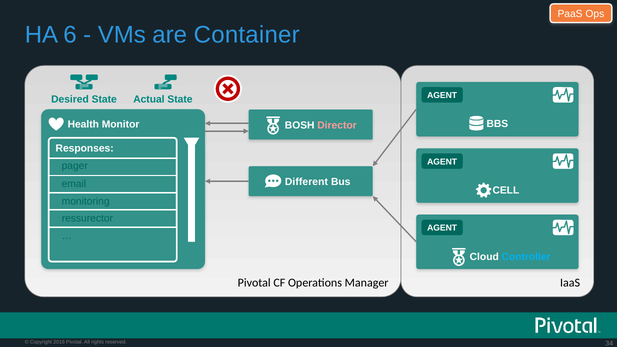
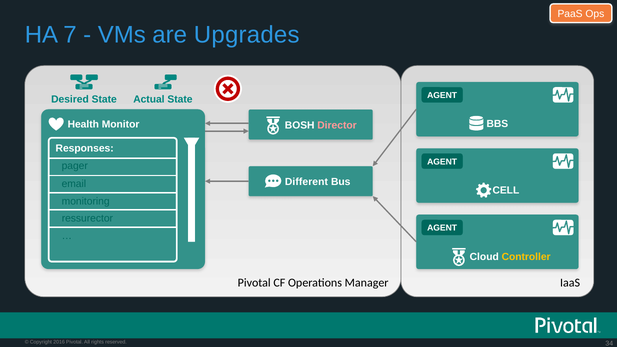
6: 6 -> 7 (70, 35)
Container: Container -> Upgrades (247, 35)
Controller colour: light blue -> yellow (526, 257)
